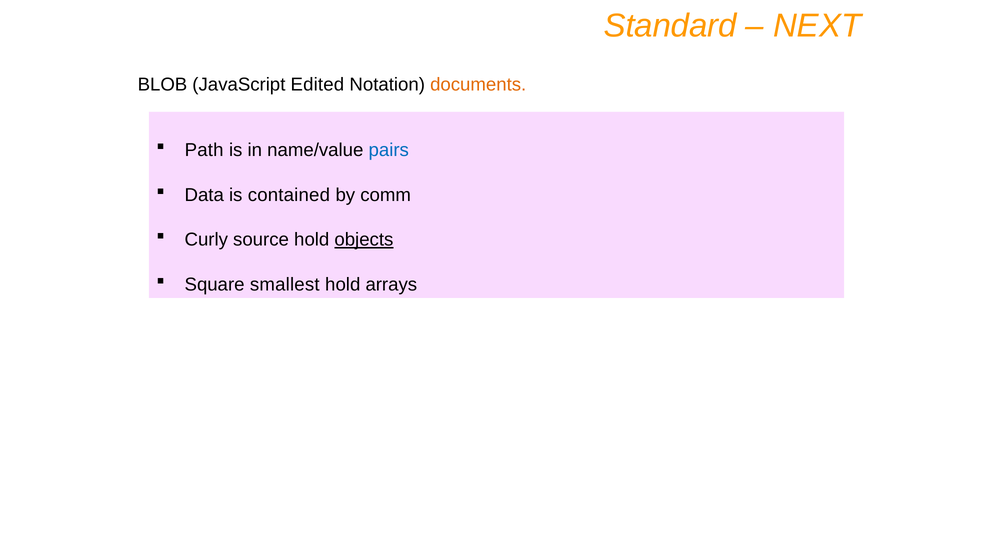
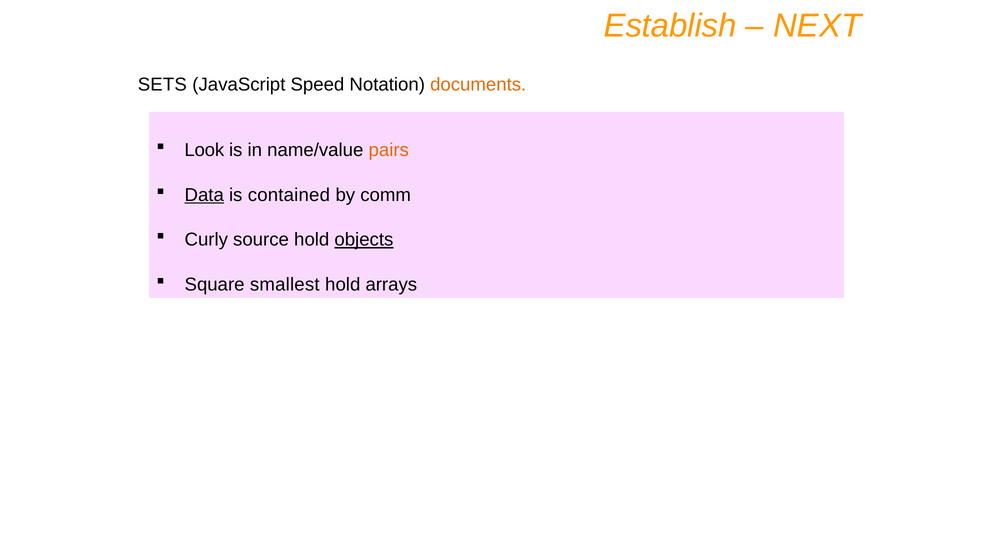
Standard: Standard -> Establish (670, 26)
BLOB: BLOB -> SETS (162, 84)
Edited: Edited -> Speed (317, 84)
Path: Path -> Look (204, 150)
pairs colour: blue -> orange (389, 150)
Data underline: none -> present (204, 195)
